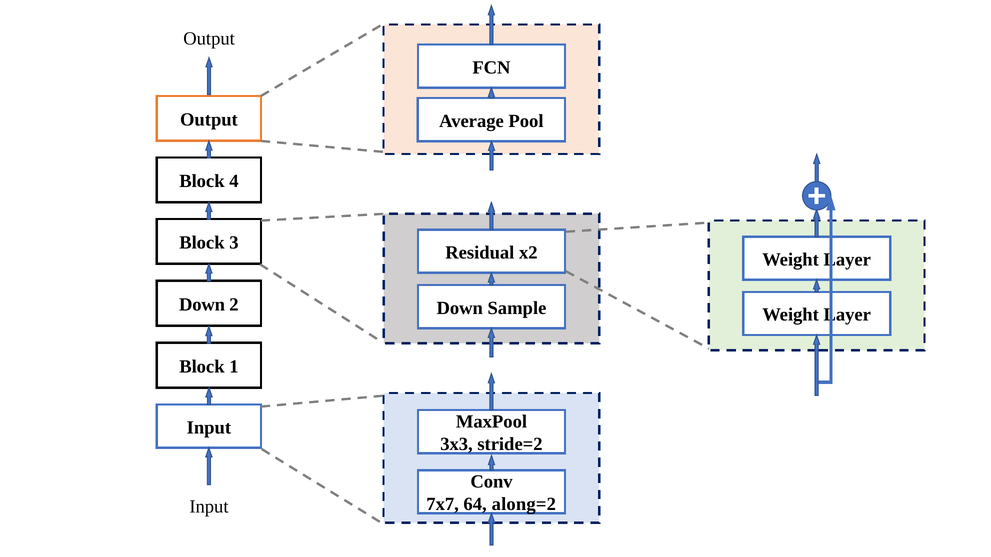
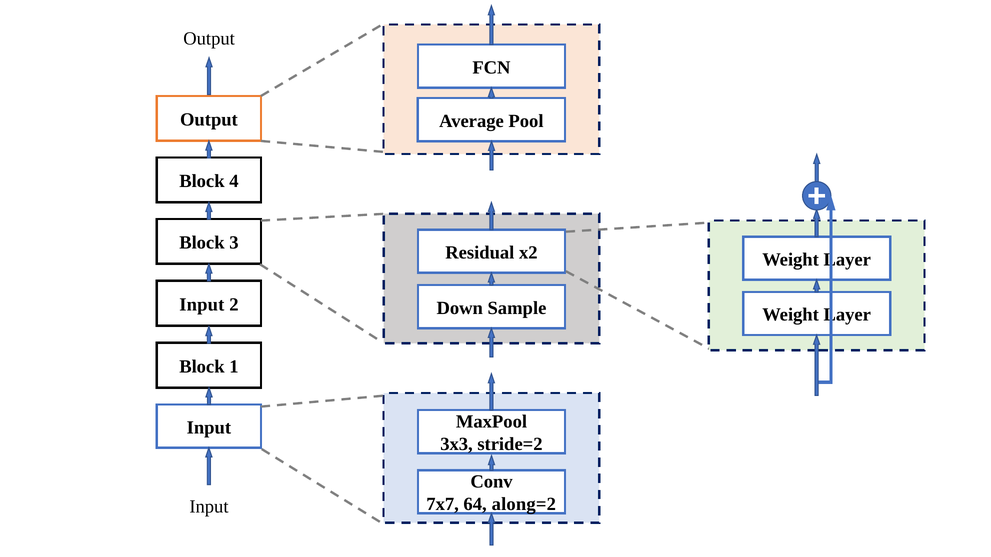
Down: Down -> Input (202, 305)
